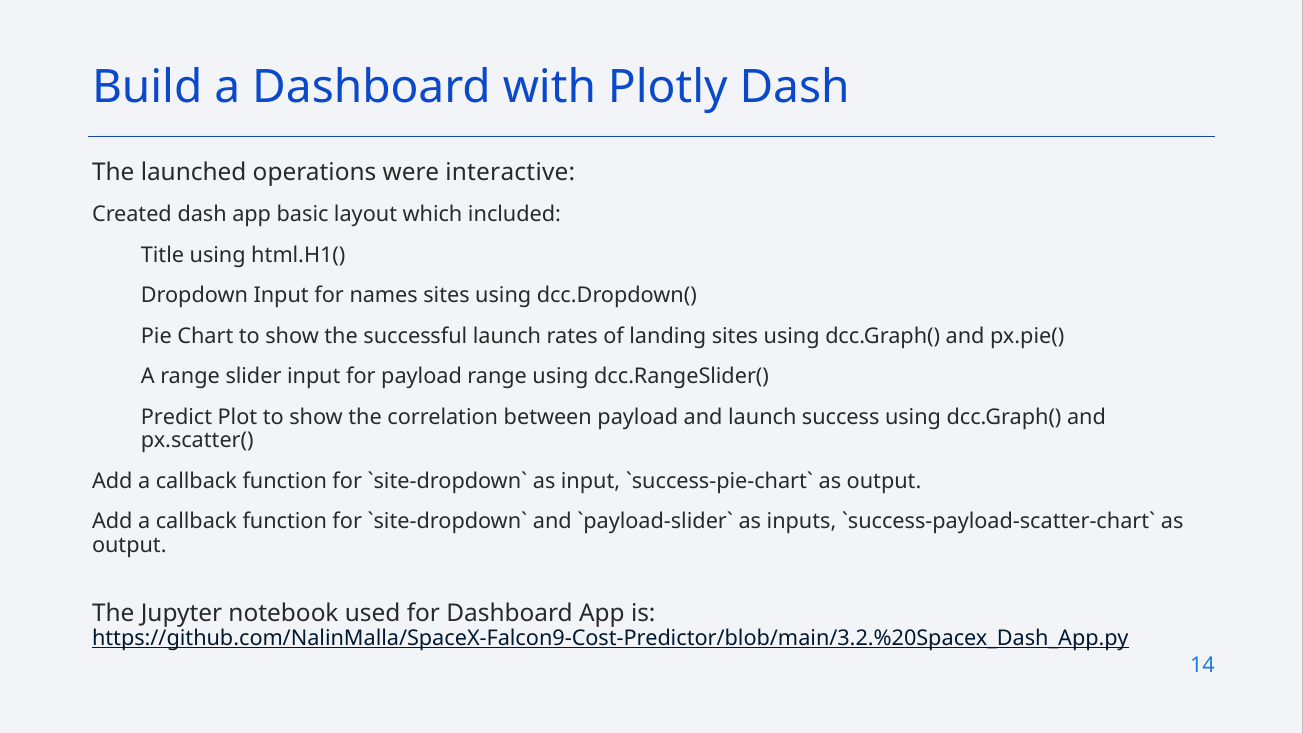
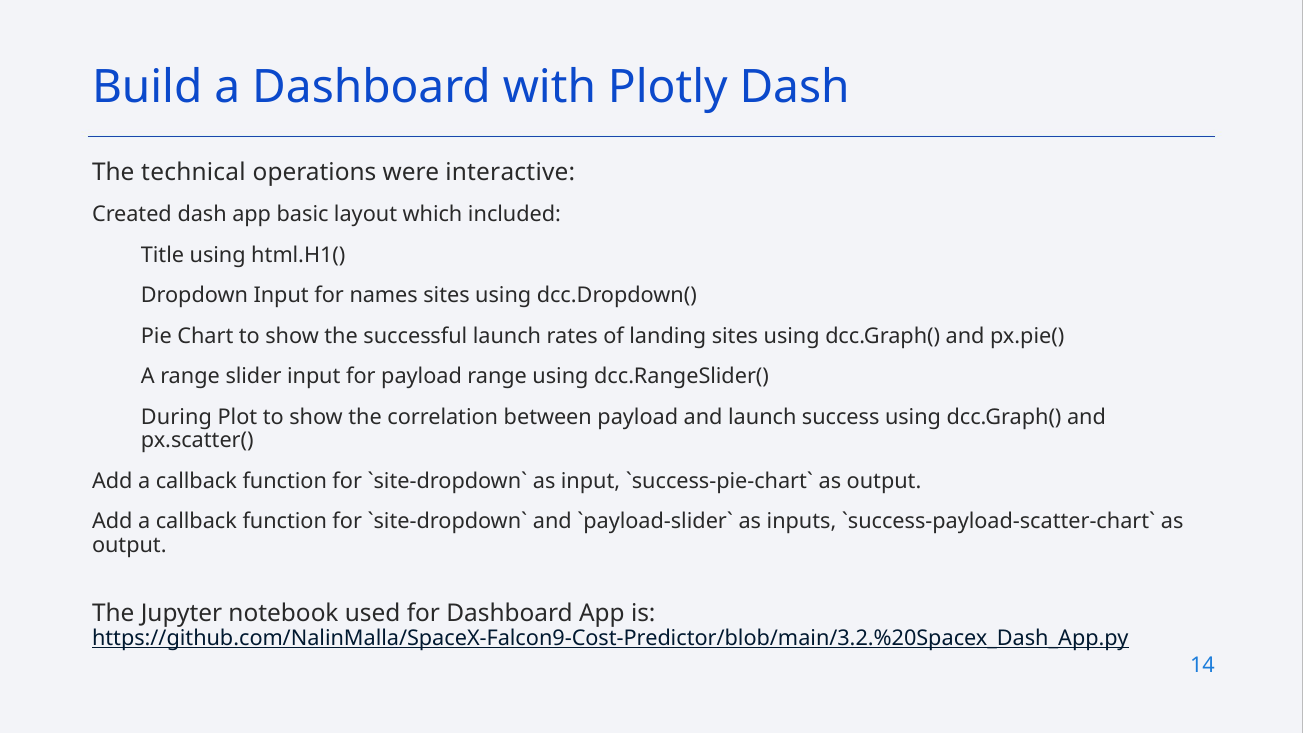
launched: launched -> technical (193, 173)
Predict: Predict -> During (176, 417)
